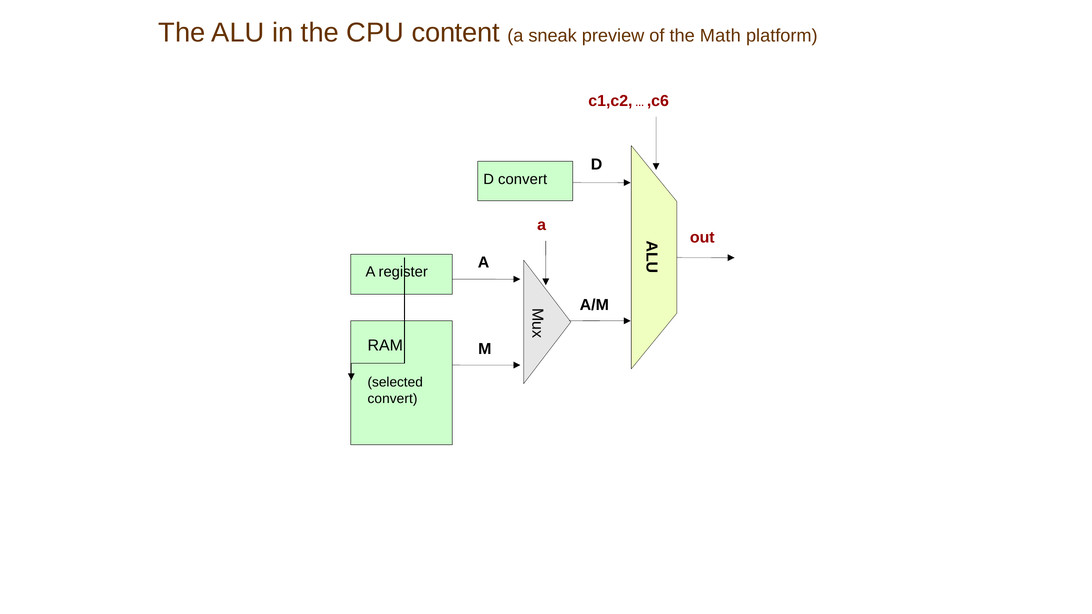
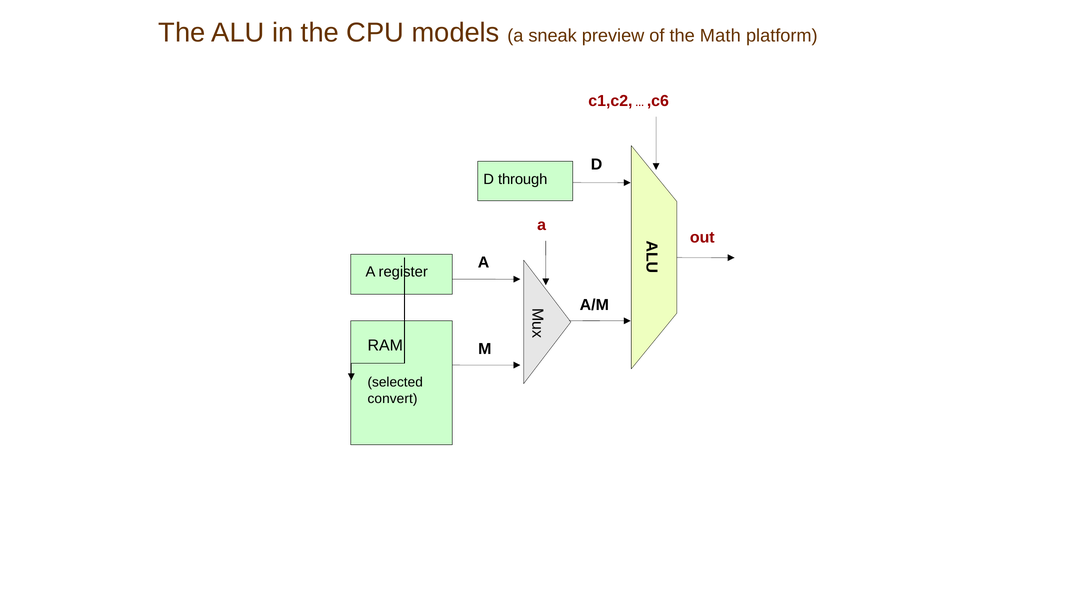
content: content -> models (456, 33)
D convert: convert -> through (523, 179)
